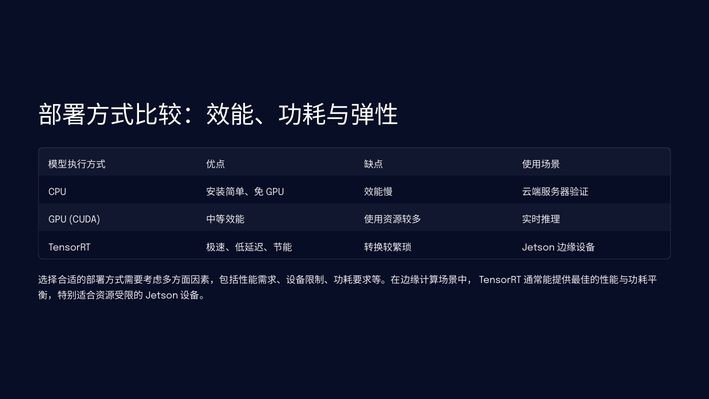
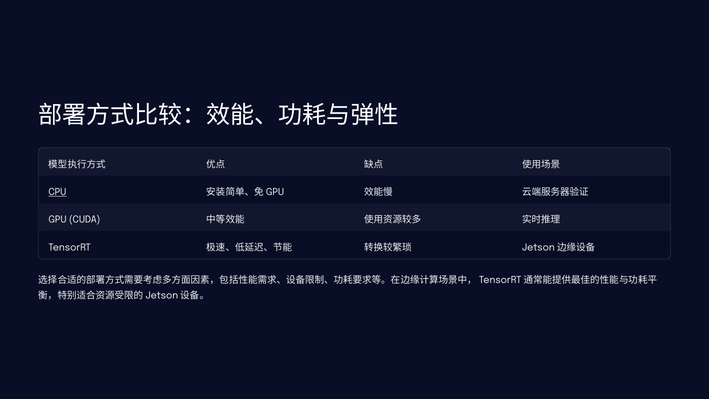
CPU underline: none -> present (57, 192)
